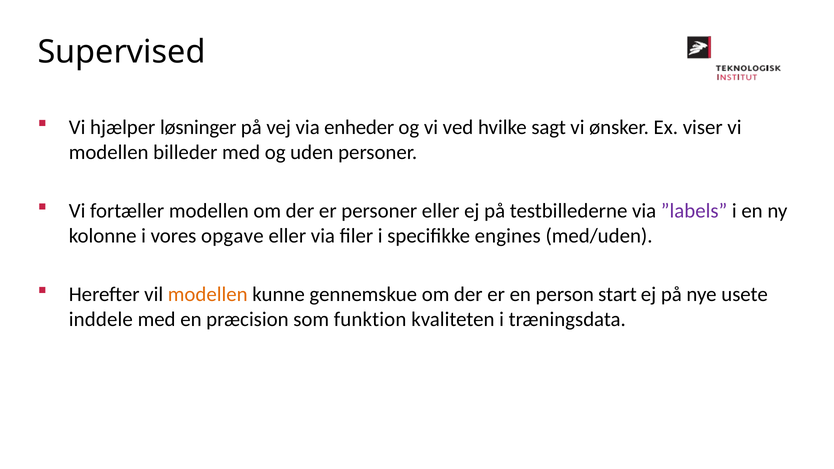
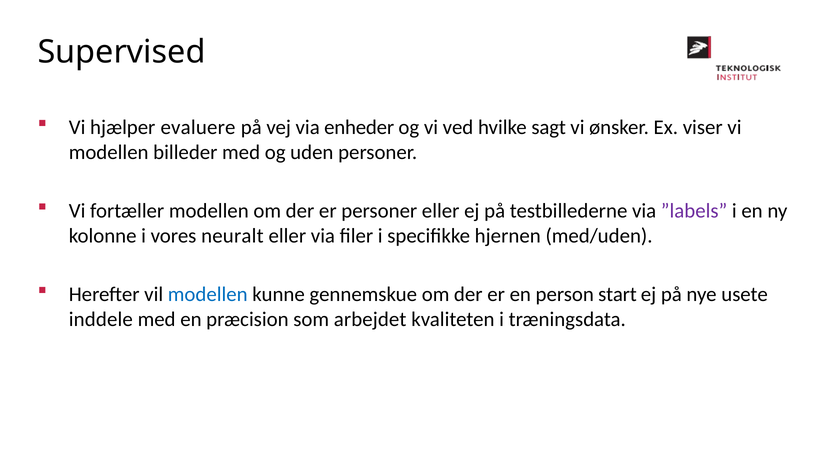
løsninger: løsninger -> evaluere (198, 127)
opgave: opgave -> neuralt (232, 236)
engines: engines -> hjernen (508, 236)
modellen colour: orange -> blue (208, 294)
funktion: funktion -> arbejdet (370, 319)
